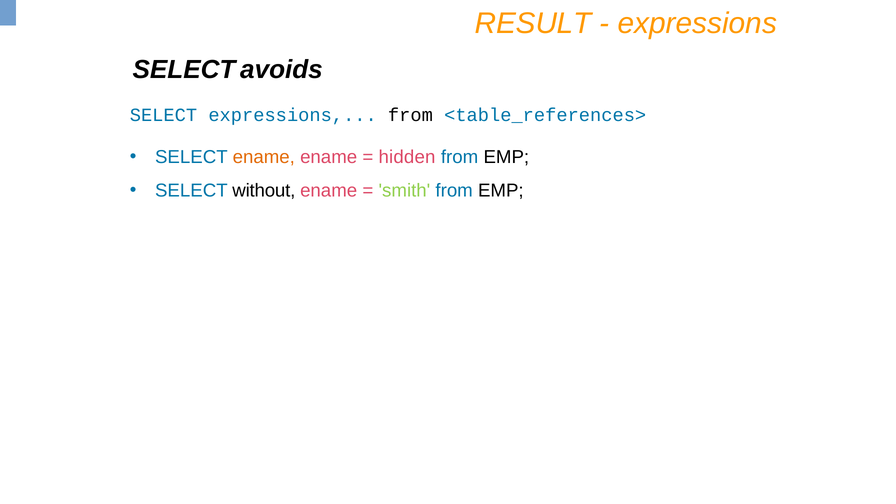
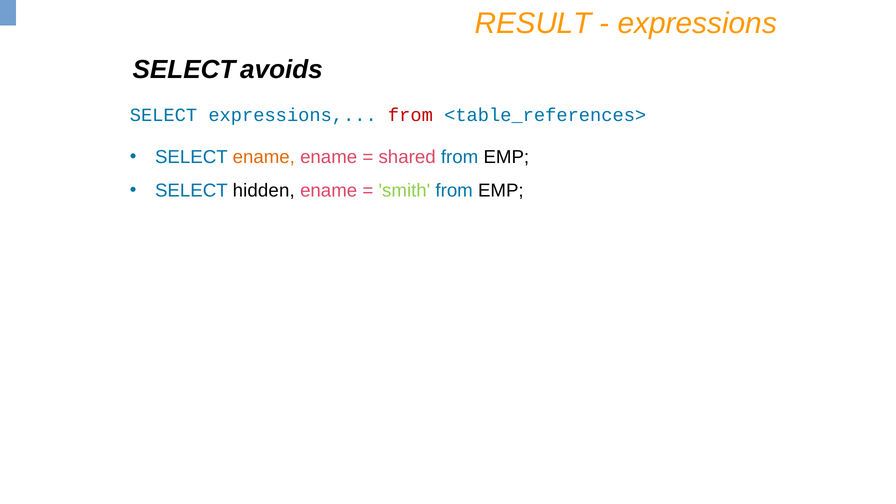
from colour: black -> red (410, 115)
hidden: hidden -> shared (407, 157)
without: without -> hidden (264, 191)
